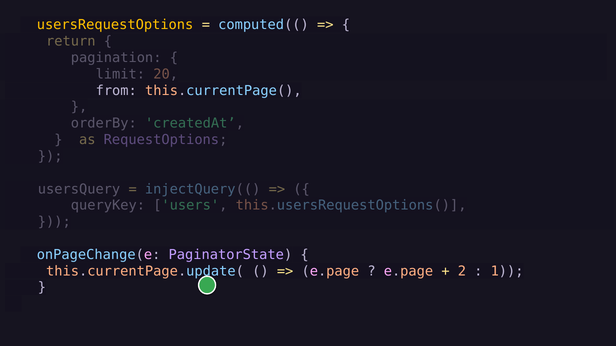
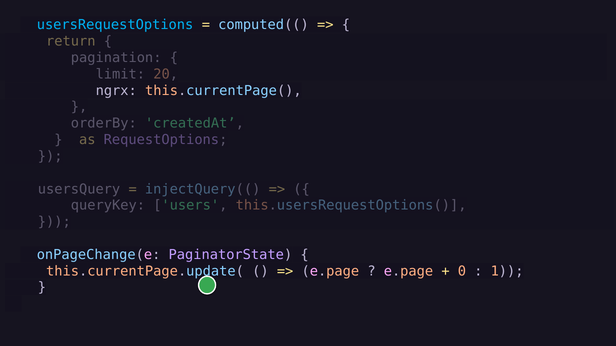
usersRequestOptions colour: yellow -> light blue (115, 25)
from: from -> ngrx (116, 91)
2: 2 -> 0 (462, 271)
